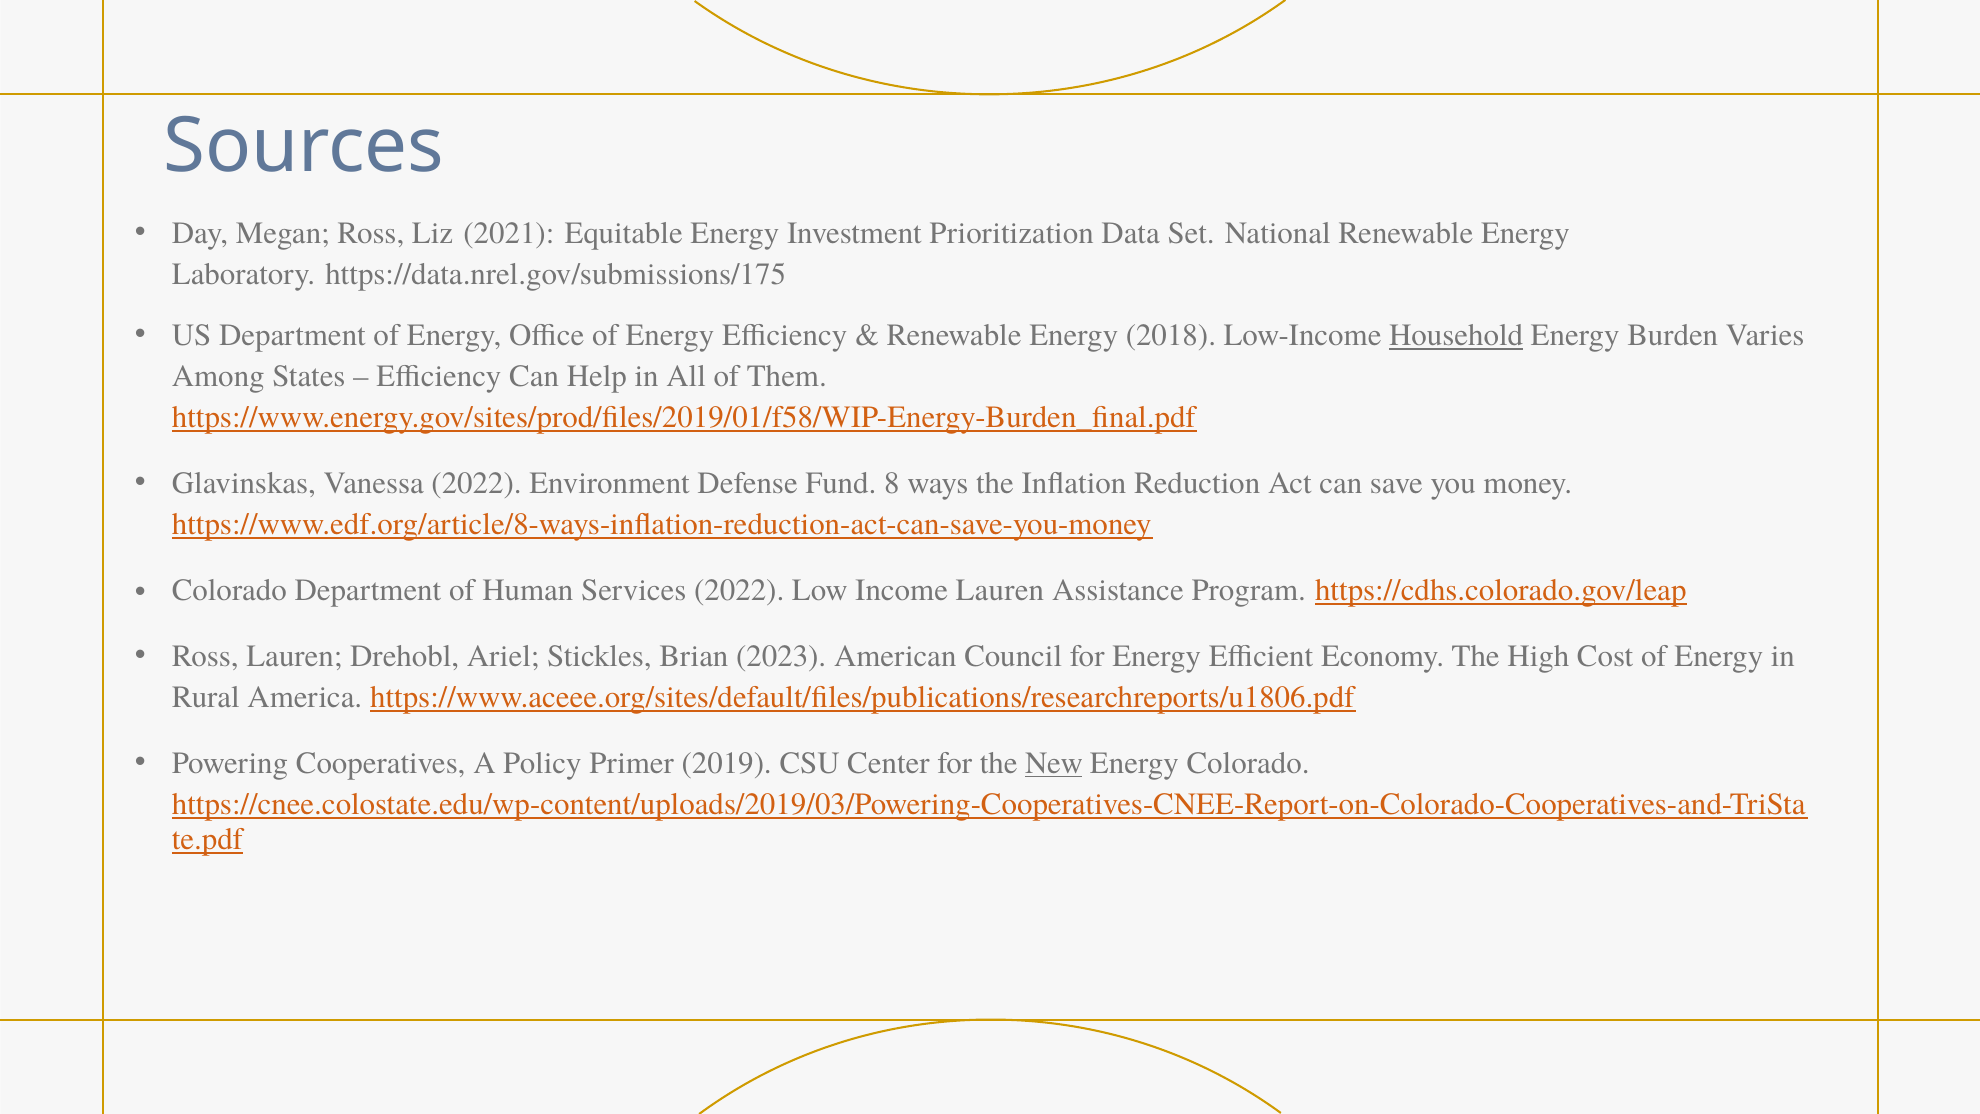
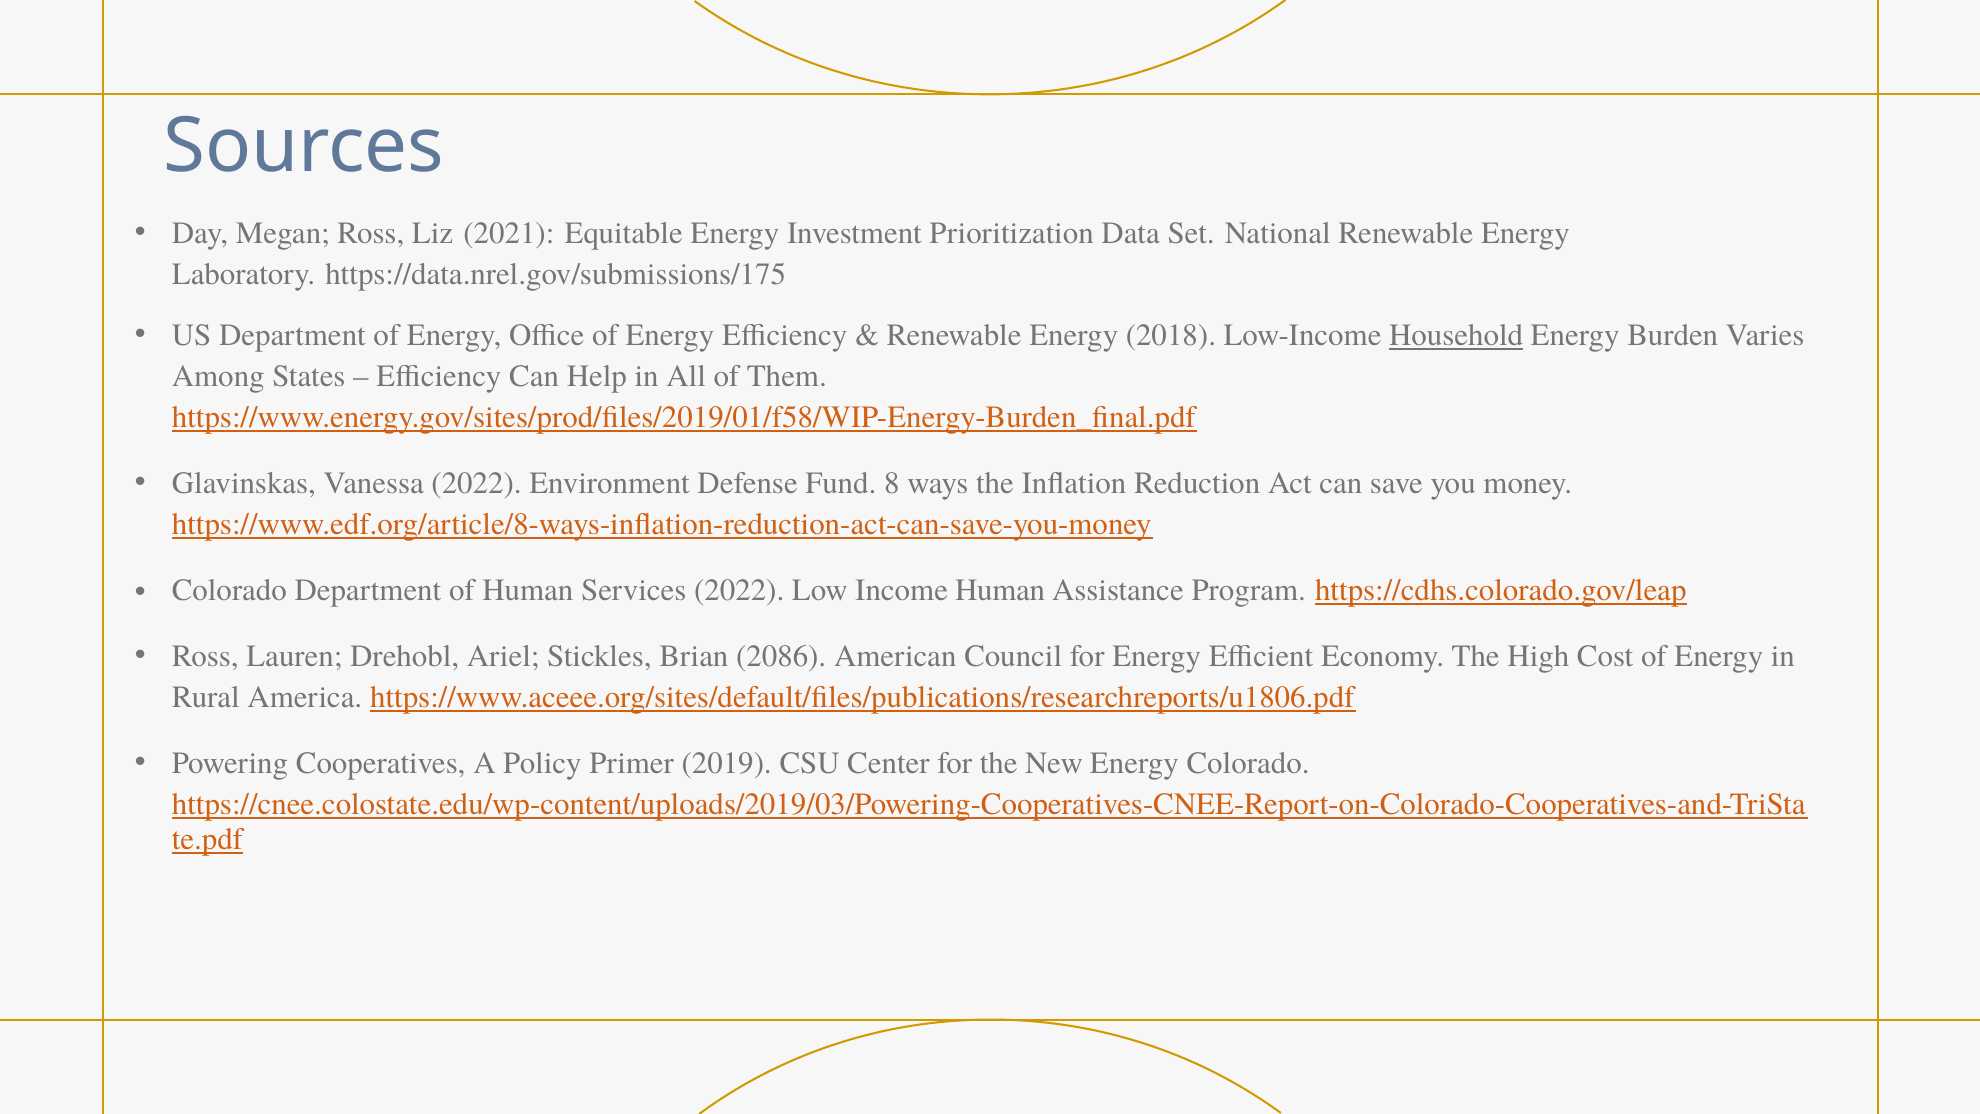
Income Lauren: Lauren -> Human (1000, 590)
2023: 2023 -> 2086 (781, 656)
New underline: present -> none (1054, 763)
